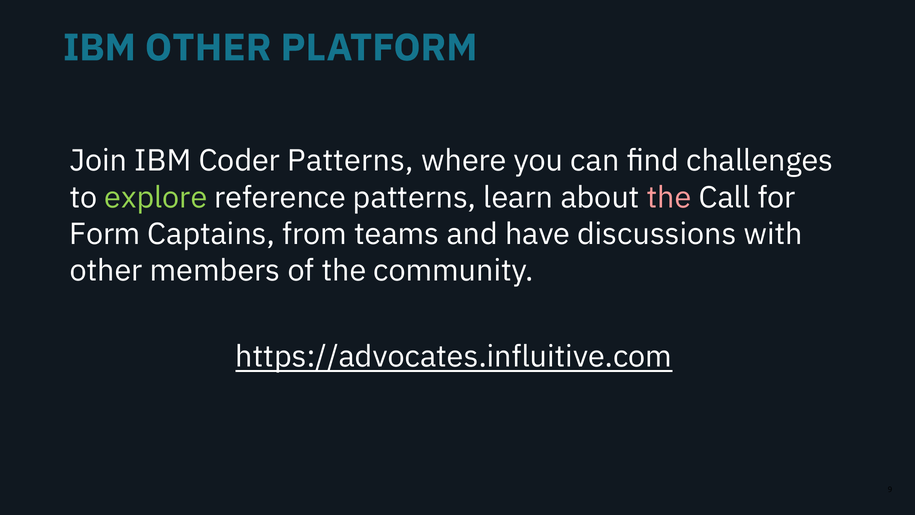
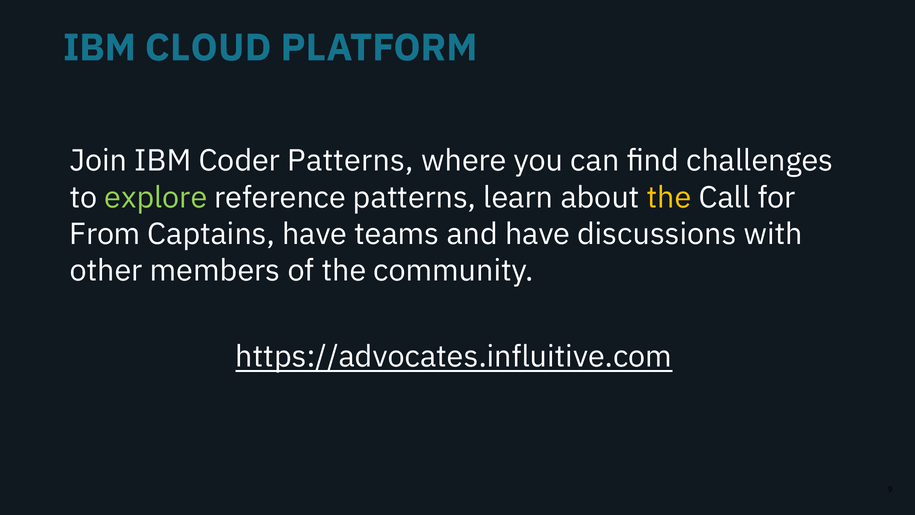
IBM OTHER: OTHER -> CLOUD (208, 48)
the colour: pink -> yellow (669, 197)
Form: Form -> From (105, 234)
Captains from: from -> have (315, 234)
